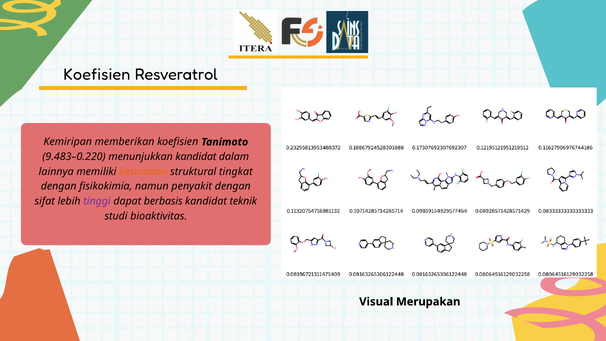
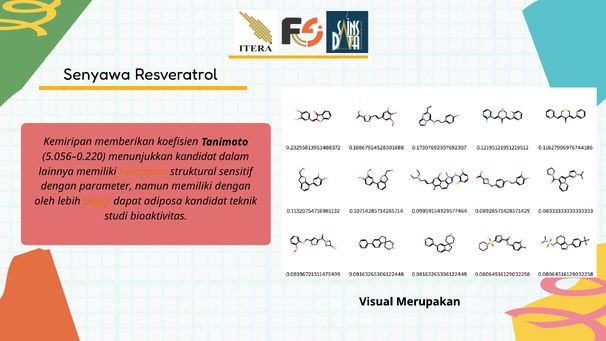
Koefisien: Koefisien -> Senyawa (97, 74)
9.483–0.220: 9.483–0.220 -> 5.056–0.220 (74, 157)
tingkat: tingkat -> sensitif (236, 172)
fisikokimia: fisikokimia -> parameter (106, 186)
namun penyakit: penyakit -> memiliki (192, 186)
sifat: sifat -> oleh (45, 201)
tinggi colour: purple -> orange (97, 201)
berbasis: berbasis -> adiposa (163, 201)
